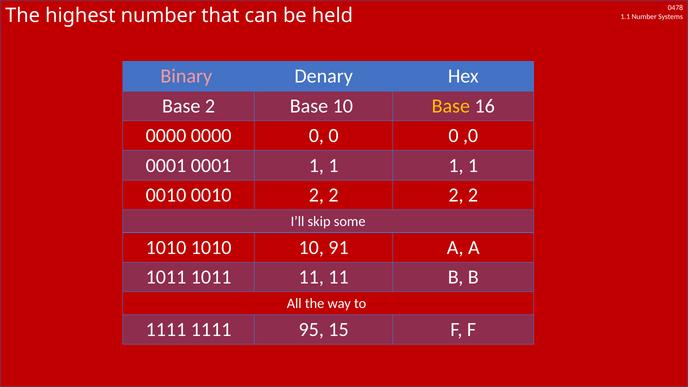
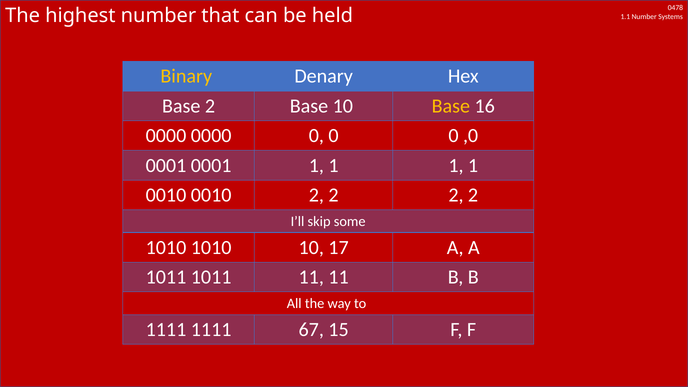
Binary colour: pink -> yellow (186, 76)
91: 91 -> 17 (339, 248)
95: 95 -> 67 (311, 330)
